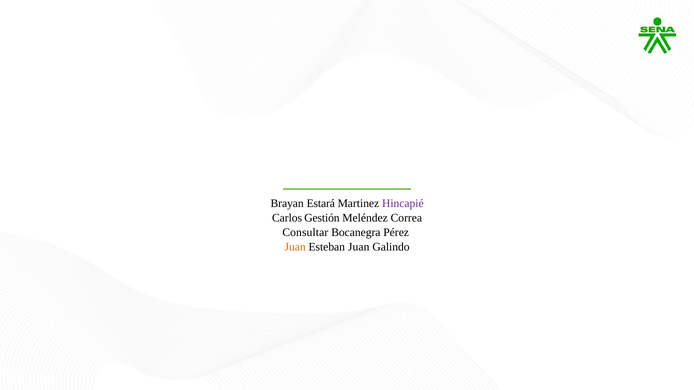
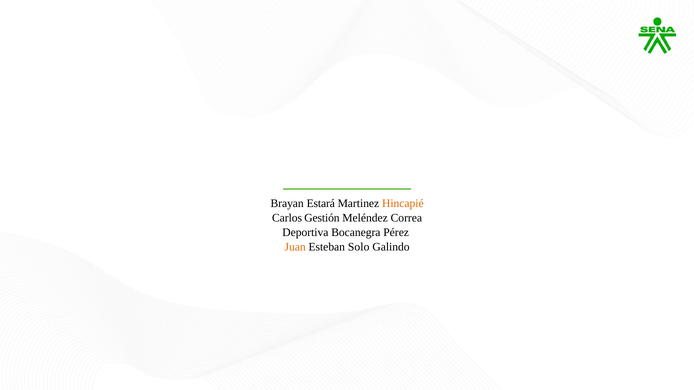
Hincapié colour: purple -> orange (403, 204)
Consultar: Consultar -> Deportiva (305, 233)
Esteban Juan: Juan -> Solo (359, 247)
